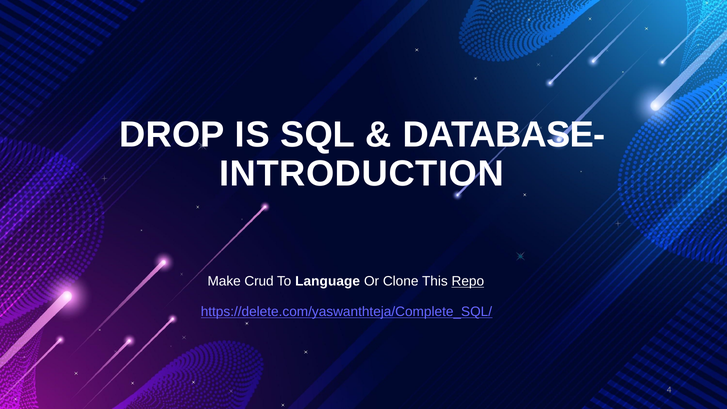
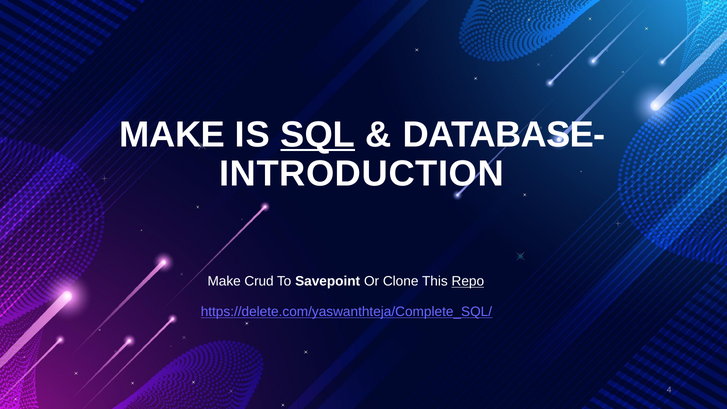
DROP: DROP -> MAKE (172, 134)
SQL underline: none -> present (318, 134)
Language: Language -> Savepoint (328, 281)
